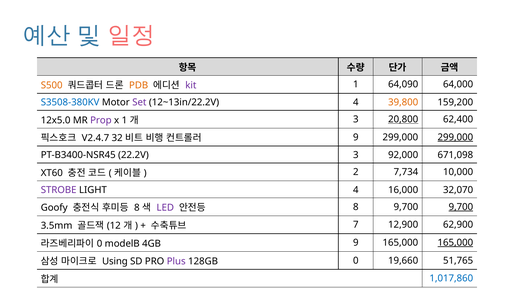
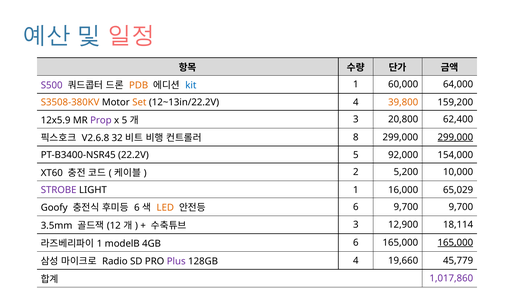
S500 colour: orange -> purple (52, 85)
kit colour: purple -> blue (191, 85)
64,090: 64,090 -> 60,000 (403, 85)
S3508-380KV colour: blue -> orange (70, 102)
Set colour: purple -> orange (139, 102)
12x5.0: 12x5.0 -> 12x5.9 (56, 120)
x 1: 1 -> 5 (124, 120)
20,800 underline: present -> none (403, 119)
V2.4.7: V2.4.7 -> V2.6.8 (95, 138)
9: 9 -> 8 (356, 137)
22.2V 3: 3 -> 5 (356, 155)
671,098: 671,098 -> 154,000 (455, 155)
7,734: 7,734 -> 5,200 (406, 172)
LIGHT 4: 4 -> 1 (356, 190)
32,070: 32,070 -> 65,029 (458, 190)
8: 8 -> 6 (137, 208)
LED colour: purple -> orange (165, 208)
8: 8 -> 6 (356, 207)
9,700 underline: present -> none (461, 207)
7: 7 -> 3 (356, 225)
62,900: 62,900 -> 18,114 (458, 225)
0: 0 -> 1 (100, 244)
4GB 9: 9 -> 6 (356, 243)
Using: Using -> Radio (115, 262)
128GB 0: 0 -> 4 (356, 261)
51,765: 51,765 -> 45,779 (458, 261)
1,017,860 colour: blue -> purple (451, 278)
